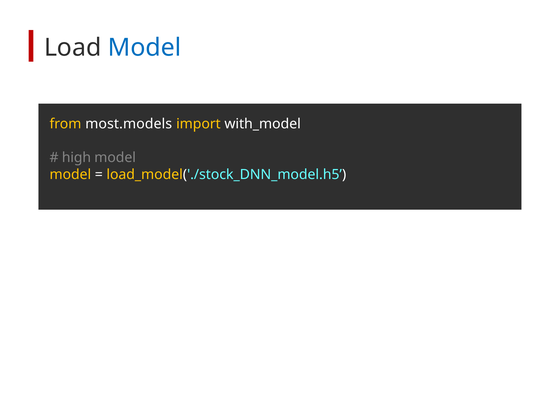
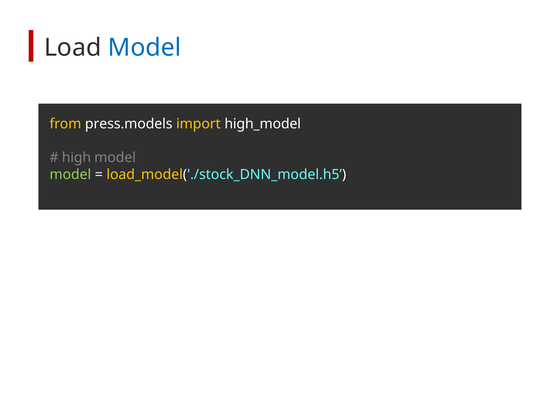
most.models: most.models -> press.models (129, 124)
with_model: with_model -> high_model (263, 124)
model colour: yellow -> light green (70, 174)
